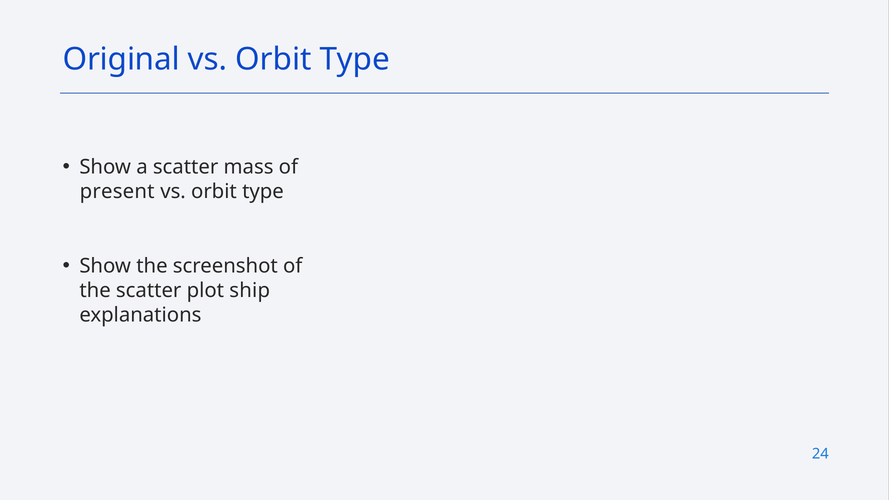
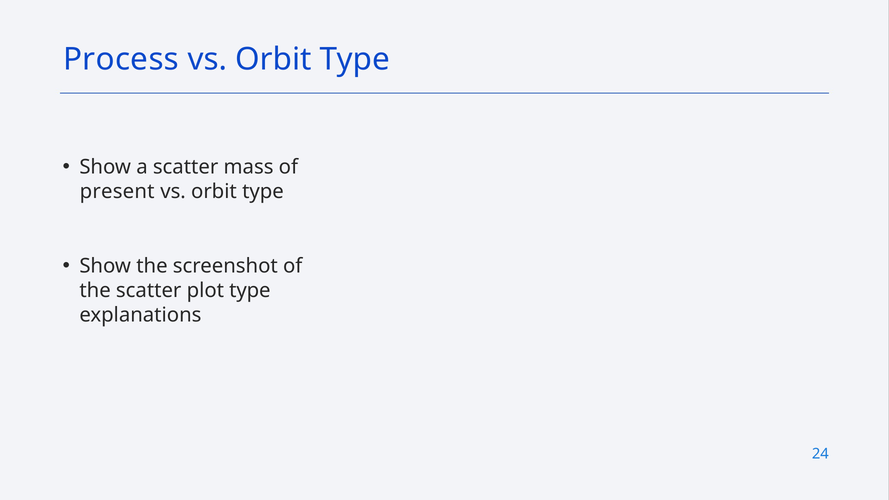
Original: Original -> Process (121, 59)
plot ship: ship -> type (250, 291)
